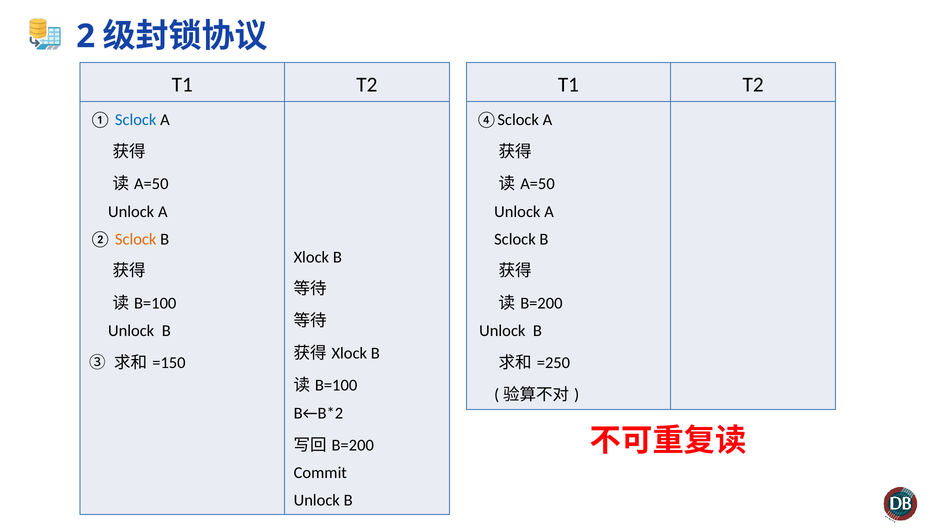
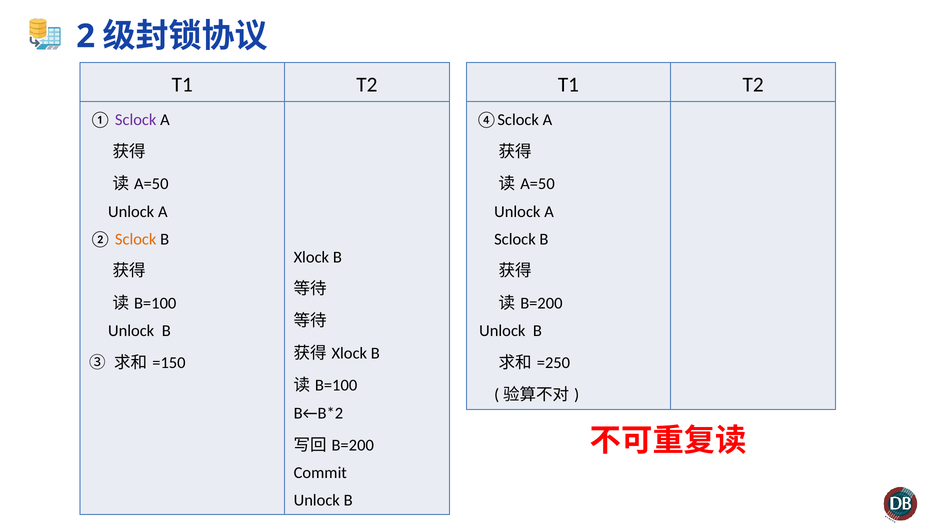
Sclock colour: blue -> purple (136, 120)
